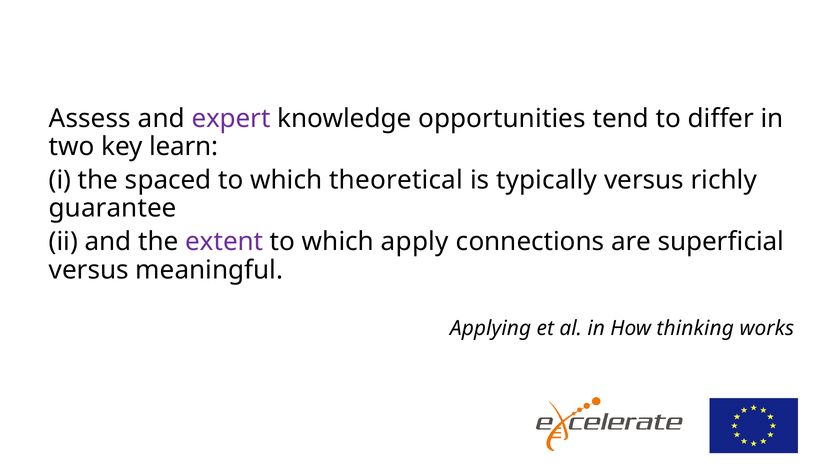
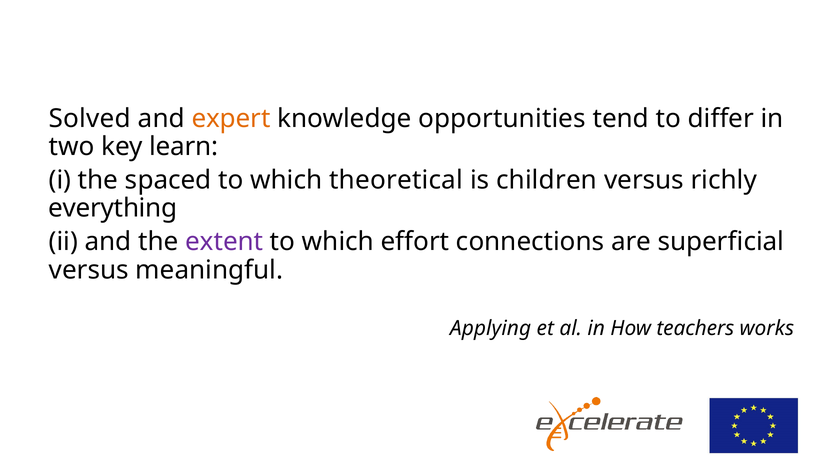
Assess: Assess -> Solved (90, 119)
expert colour: purple -> orange (231, 119)
typically: typically -> children (547, 180)
guarantee: guarantee -> everything (113, 208)
apply: apply -> effort (415, 242)
thinking: thinking -> teachers (695, 329)
